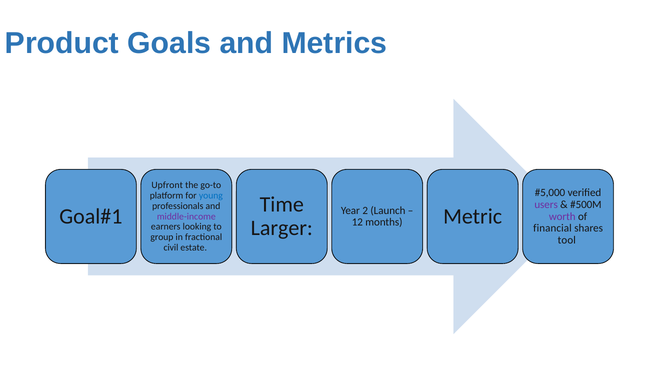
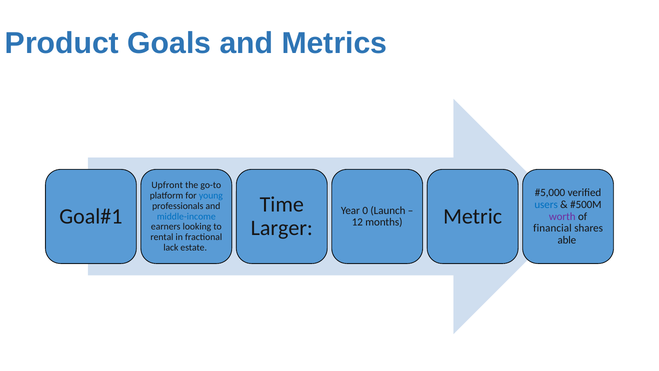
users colour: purple -> blue (546, 204)
2: 2 -> 0 (365, 210)
middle-income colour: purple -> blue (186, 216)
group: group -> rental (162, 237)
tool: tool -> able (567, 240)
civil: civil -> lack (171, 247)
